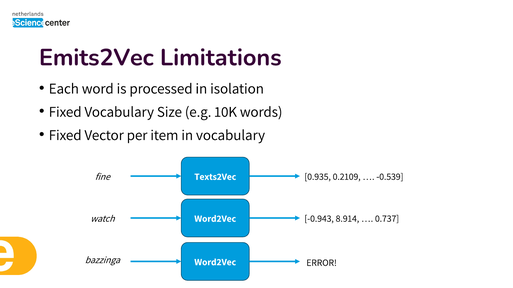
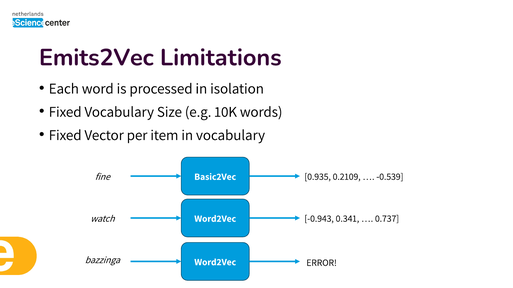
Texts2Vec: Texts2Vec -> Basic2Vec (215, 177)
8.914: 8.914 -> 0.341 (347, 219)
